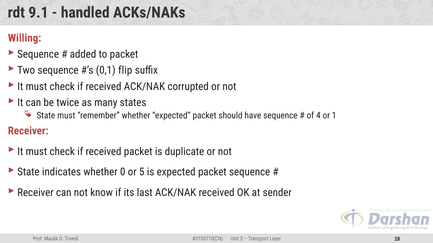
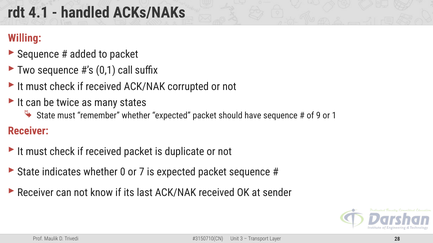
9.1: 9.1 -> 4.1 (38, 13)
flip: flip -> call (125, 70)
4: 4 -> 9 (318, 116)
5: 5 -> 7 (142, 172)
